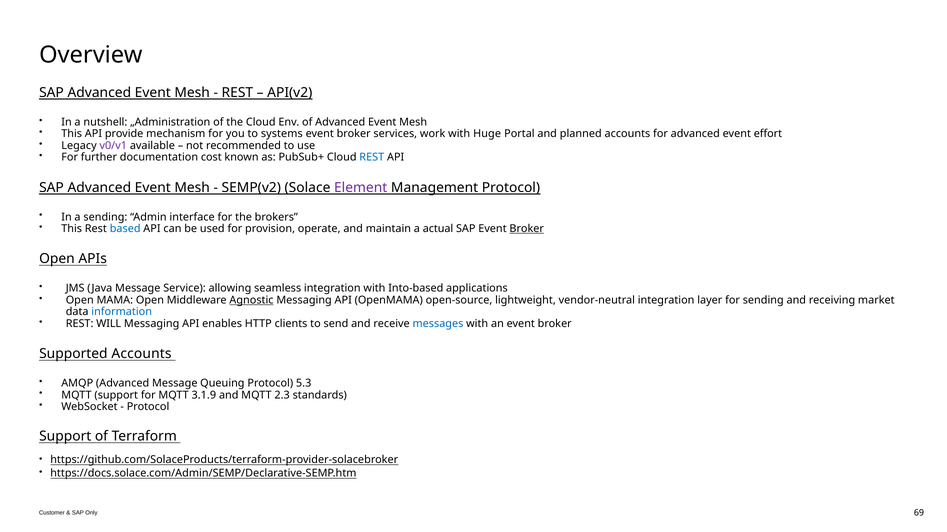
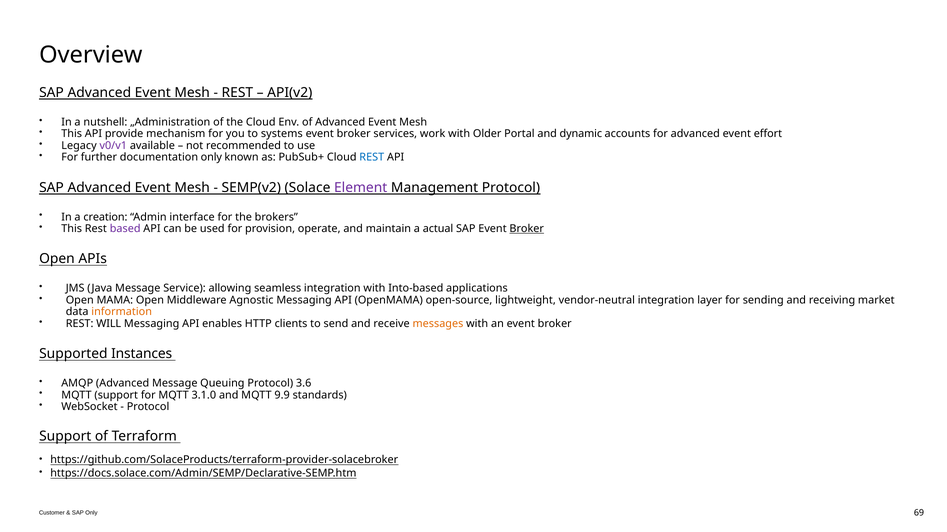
Huge: Huge -> Older (487, 134)
planned: planned -> dynamic (581, 134)
documentation cost: cost -> only (211, 157)
a sending: sending -> creation (105, 217)
based colour: blue -> purple (125, 229)
Agnostic underline: present -> none (252, 300)
information colour: blue -> orange (122, 312)
messages colour: blue -> orange (438, 324)
Supported Accounts: Accounts -> Instances (142, 354)
5.3: 5.3 -> 3.6 (304, 384)
3.1.9: 3.1.9 -> 3.1.0 (204, 395)
2.3: 2.3 -> 9.9 (282, 395)
